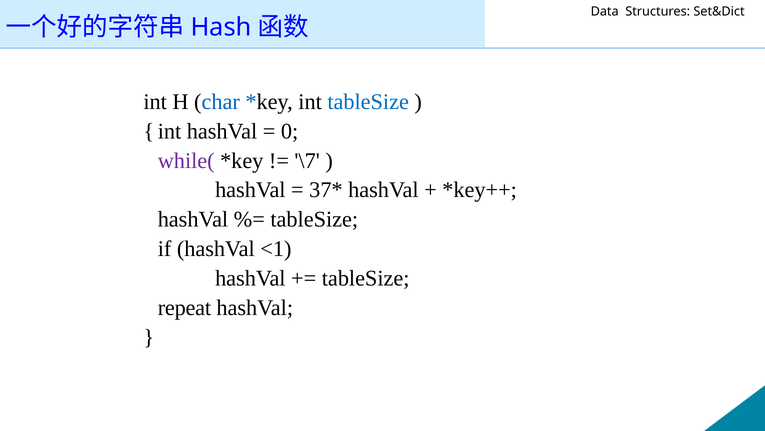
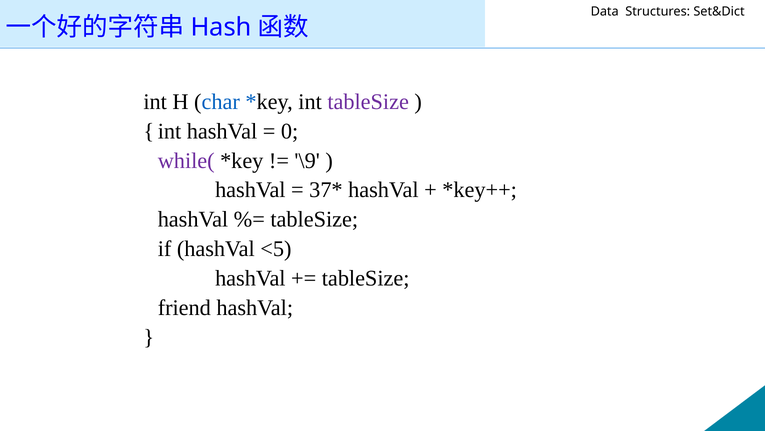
tableSize colour: blue -> purple (368, 102)
\7: \7 -> \9 (307, 160)
<1: <1 -> <5 (276, 249)
repeat: repeat -> friend (184, 307)
